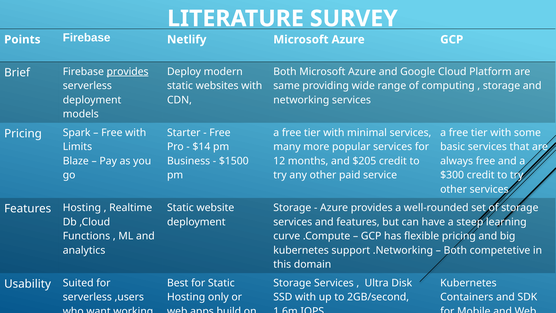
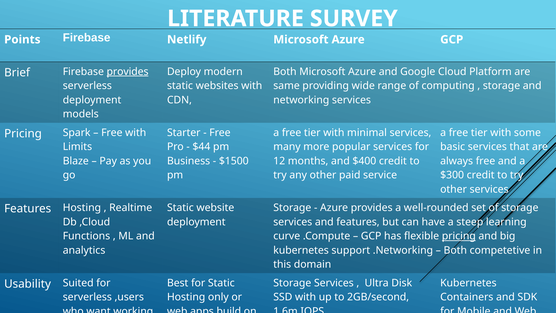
$14: $14 -> $44 (201, 147)
$205: $205 -> $400 (364, 161)
pricing underline: none -> present (459, 236)
